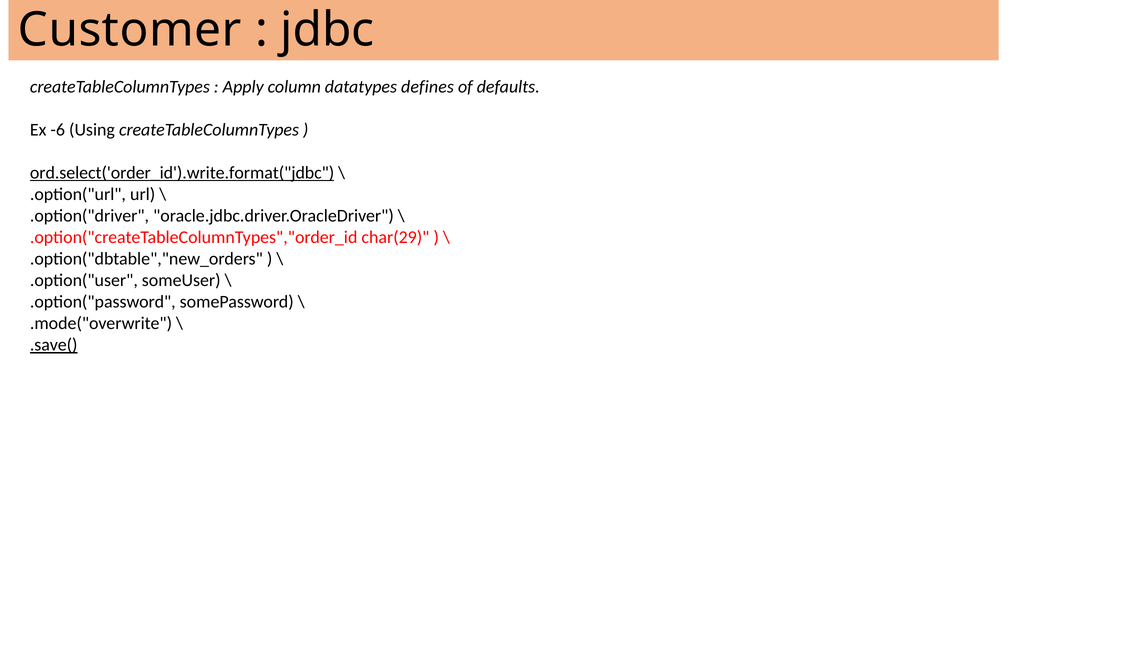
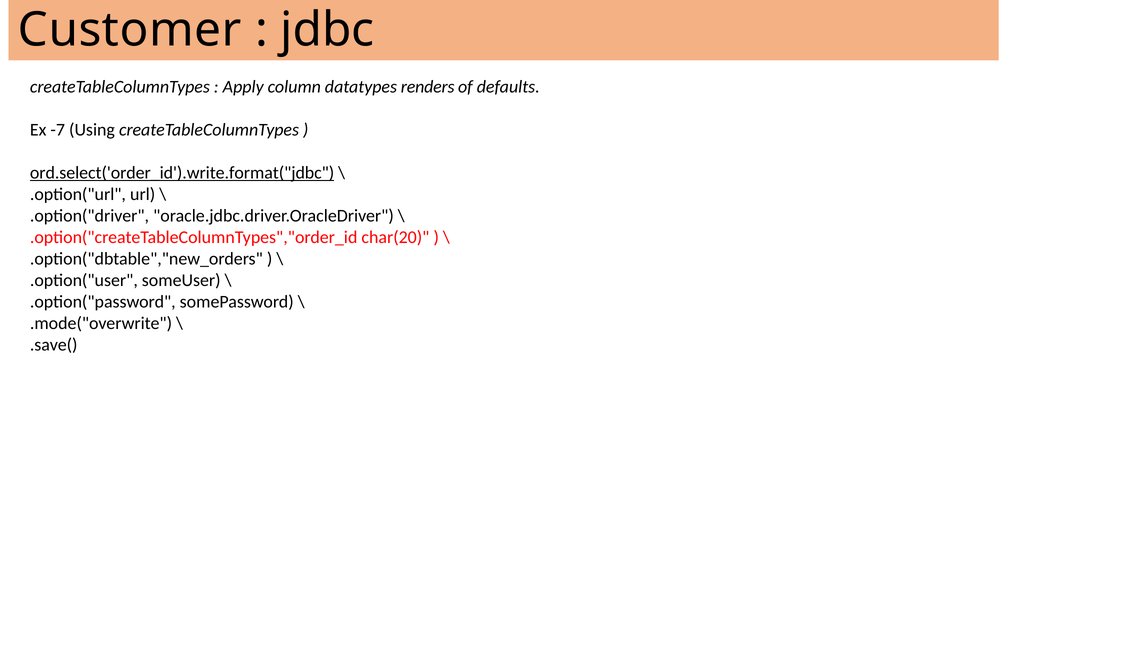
defines: defines -> renders (428, 87)
-6: -6 -> -7 (58, 130)
char(29: char(29 -> char(20 (395, 237)
.save( underline: present -> none (54, 345)
